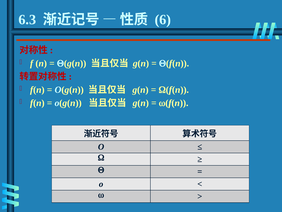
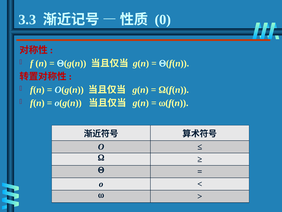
6.3: 6.3 -> 3.3 (27, 20)
6: 6 -> 0 (163, 20)
